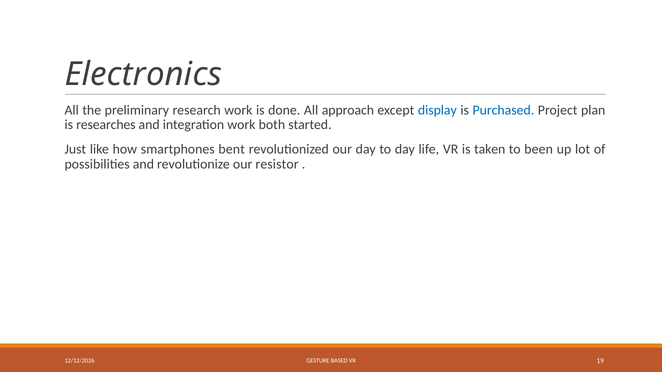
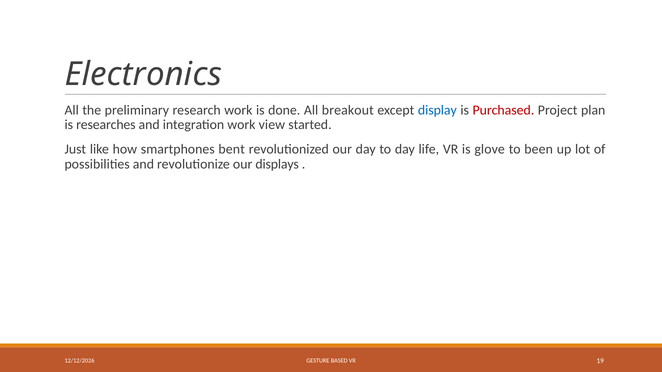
approach: approach -> breakout (348, 110)
Purchased colour: blue -> red (503, 110)
both: both -> view (272, 125)
taken: taken -> glove (490, 150)
resistor: resistor -> displays (277, 164)
